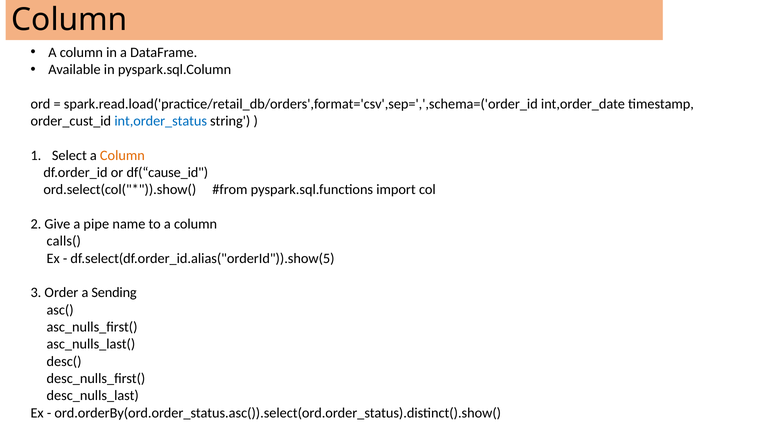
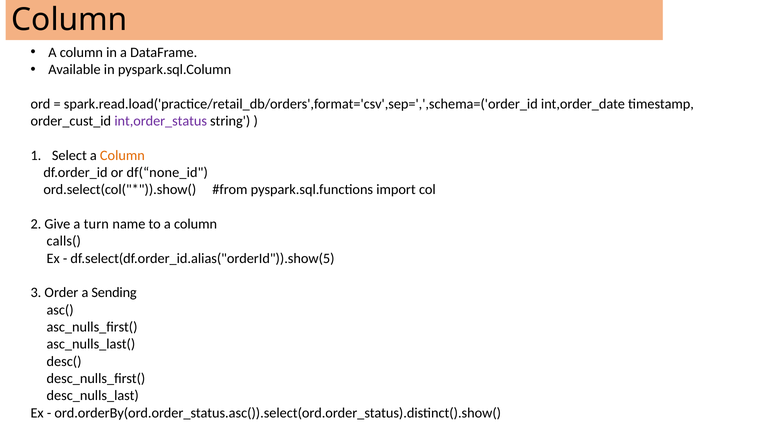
int,order_status colour: blue -> purple (161, 121)
df(“cause_id: df(“cause_id -> df(“none_id (167, 172)
pipe: pipe -> turn (96, 224)
